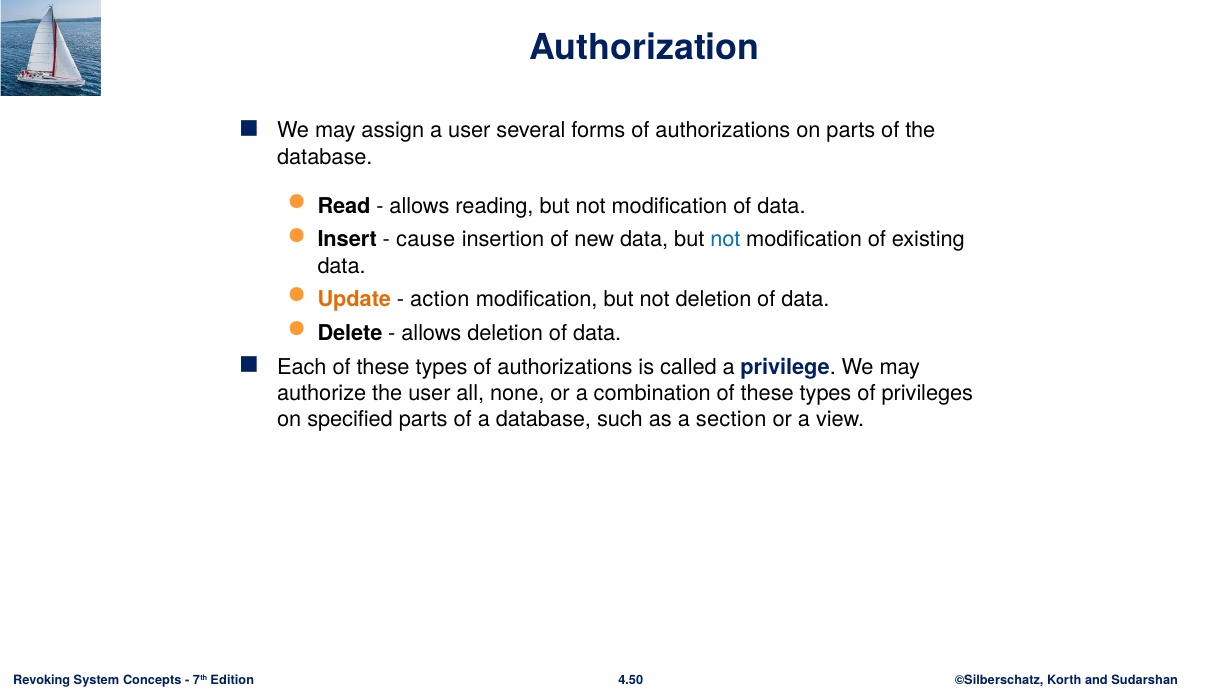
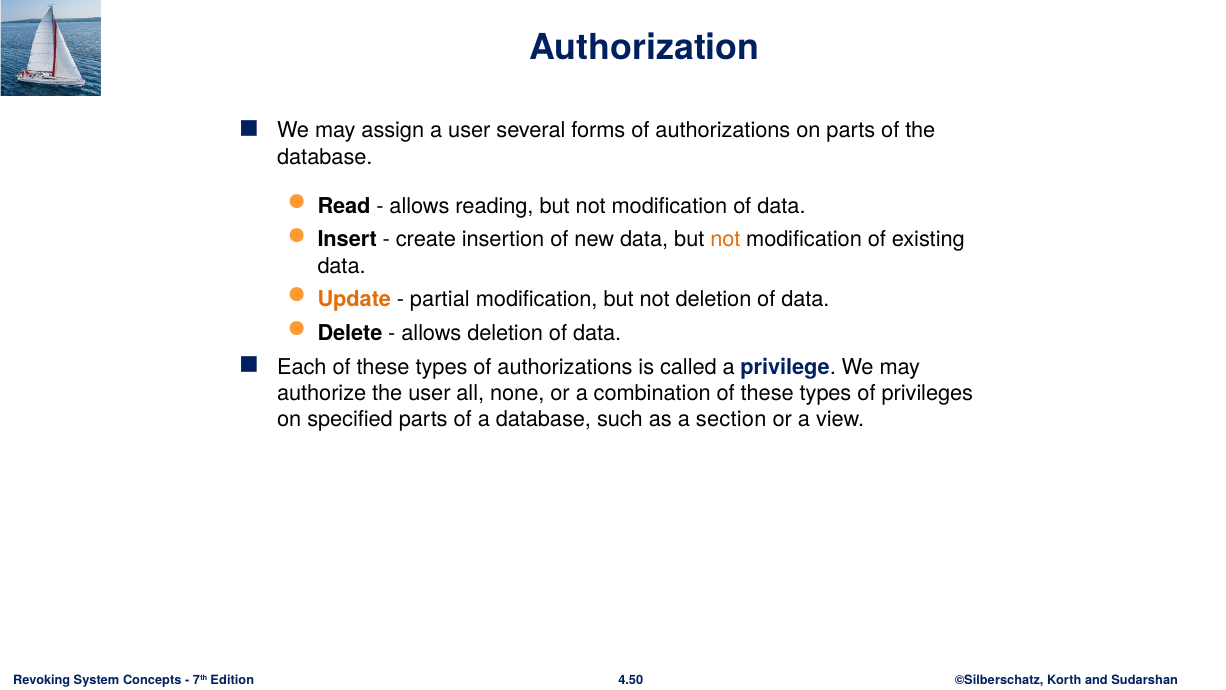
cause: cause -> create (426, 240)
not colour: blue -> orange (725, 240)
action: action -> partial (440, 299)
